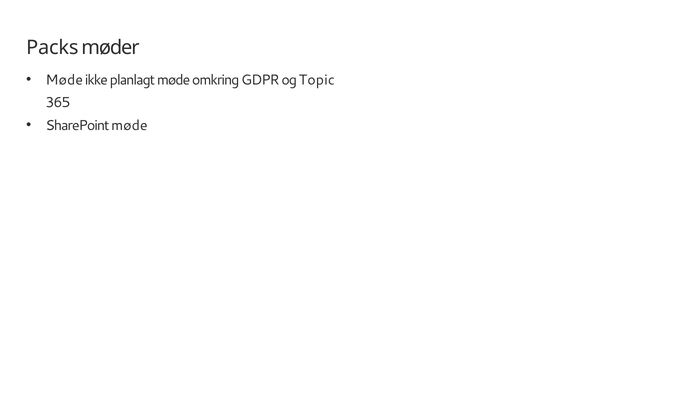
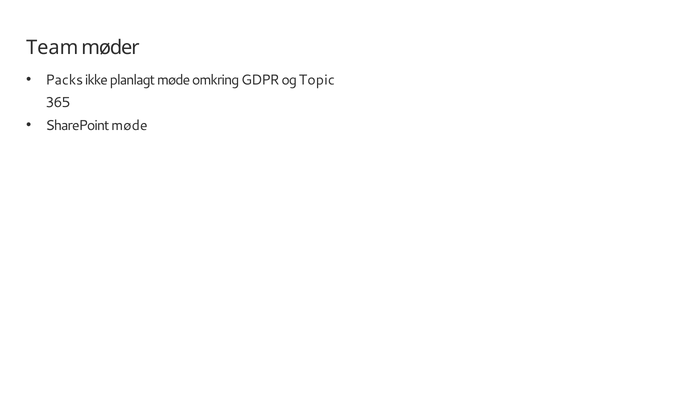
Packs: Packs -> Team (52, 48)
Møde: Møde -> Packs (64, 80)
